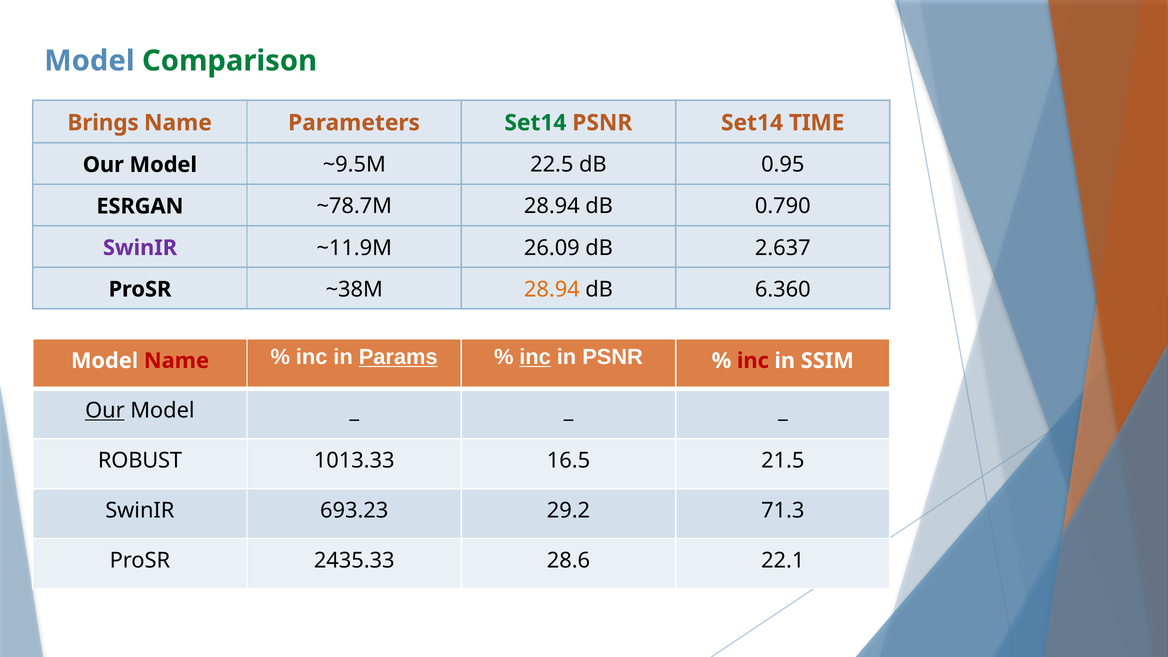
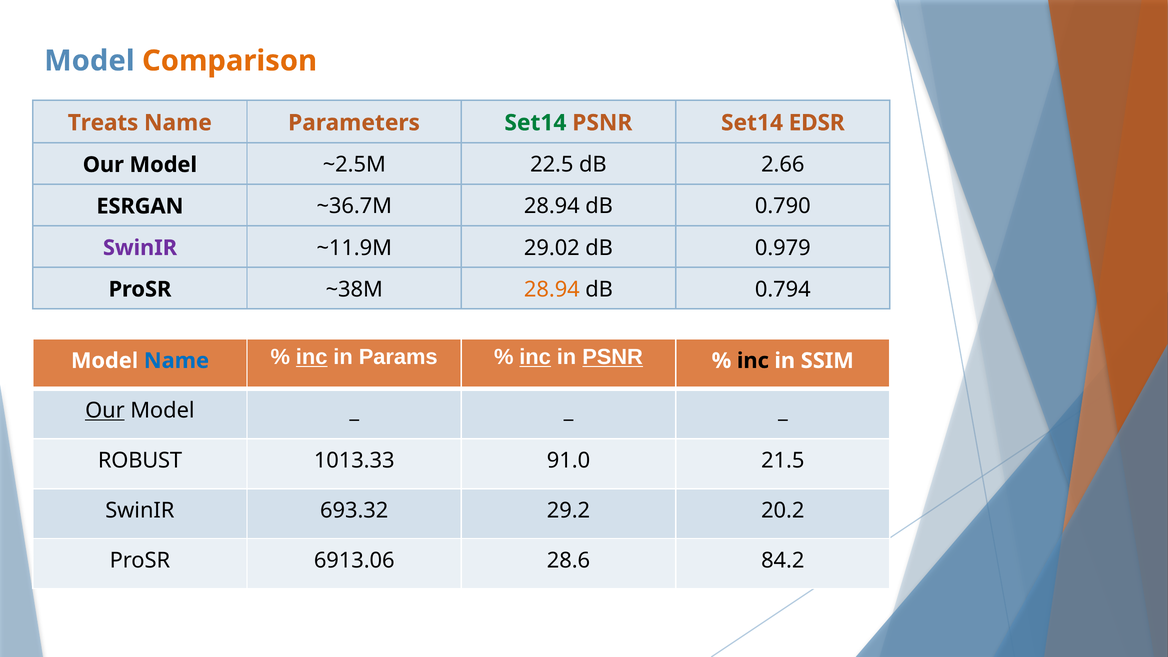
Comparison colour: green -> orange (230, 61)
Brings: Brings -> Treats (103, 123)
TIME: TIME -> EDSR (817, 123)
~9.5M: ~9.5M -> ~2.5M (354, 165)
0.95: 0.95 -> 2.66 (783, 165)
~78.7M: ~78.7M -> ~36.7M (354, 206)
26.09: 26.09 -> 29.02 (552, 248)
2.637: 2.637 -> 0.979 (783, 248)
6.360: 6.360 -> 0.794 (783, 289)
Name colour: red -> blue (176, 361)
inc underline: none -> present (312, 357)
Params underline: present -> none (398, 357)
PSNR underline: none -> present (613, 357)
inc colour: red -> black (753, 361)
16.5: 16.5 -> 91.0 (569, 461)
693.23: 693.23 -> 693.32 (354, 511)
71.3: 71.3 -> 20.2 (783, 511)
2435.33: 2435.33 -> 6913.06 (354, 560)
22.1: 22.1 -> 84.2 (783, 560)
